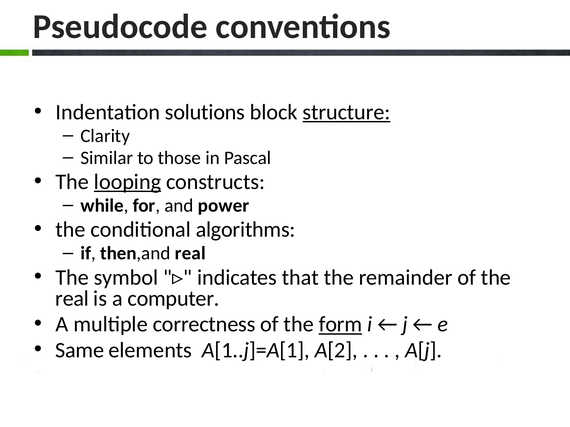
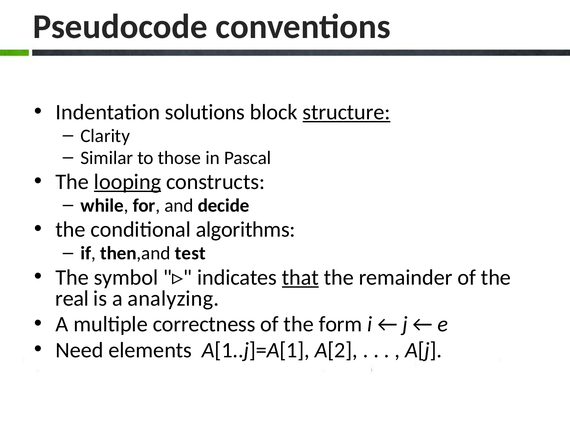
power: power -> decide (224, 206)
then,and real: real -> test (190, 254)
that underline: none -> present (300, 278)
computer: computer -> analyzing (173, 299)
form underline: present -> none (340, 325)
Same: Same -> Need (80, 350)
